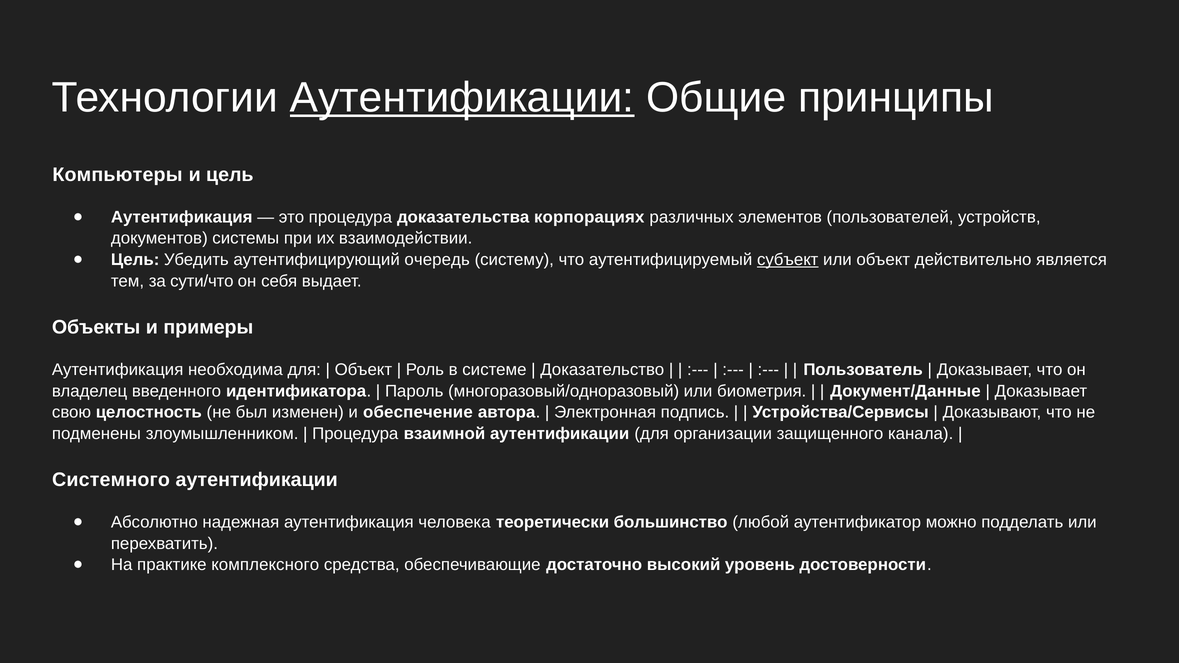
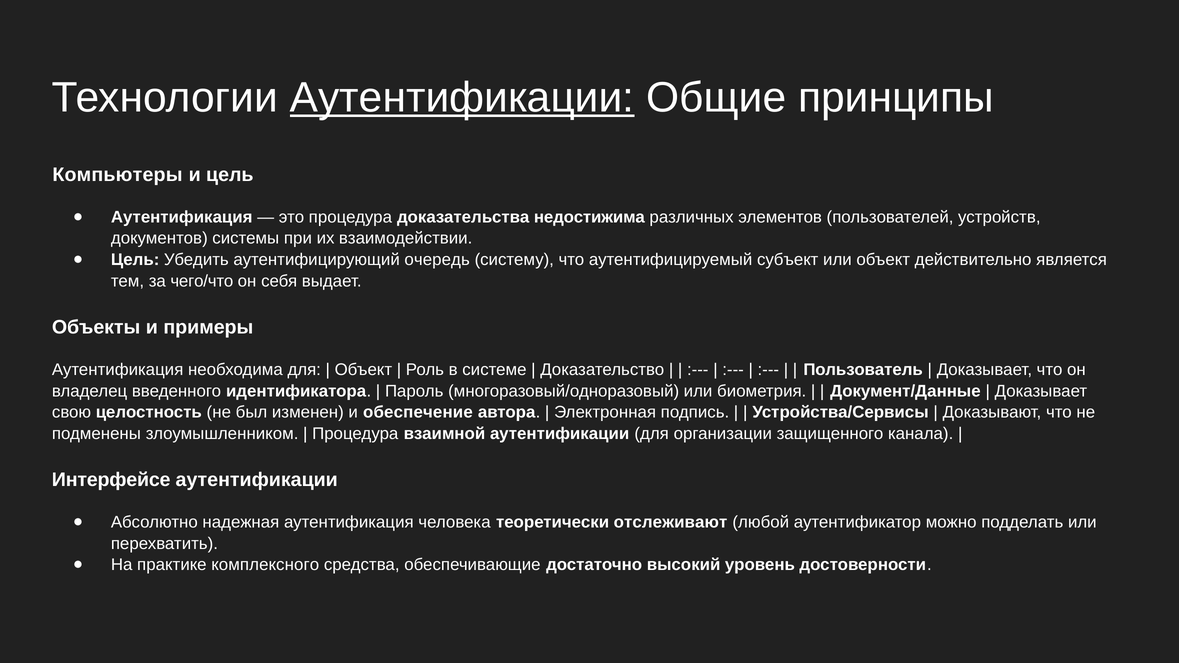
корпорациях: корпорациях -> недостижима (589, 217)
субъект underline: present -> none (788, 260)
сути/что: сути/что -> чего/что (202, 281)
Системного: Системного -> Интерфейсе (111, 480)
большинство: большинство -> отслеживают (670, 522)
